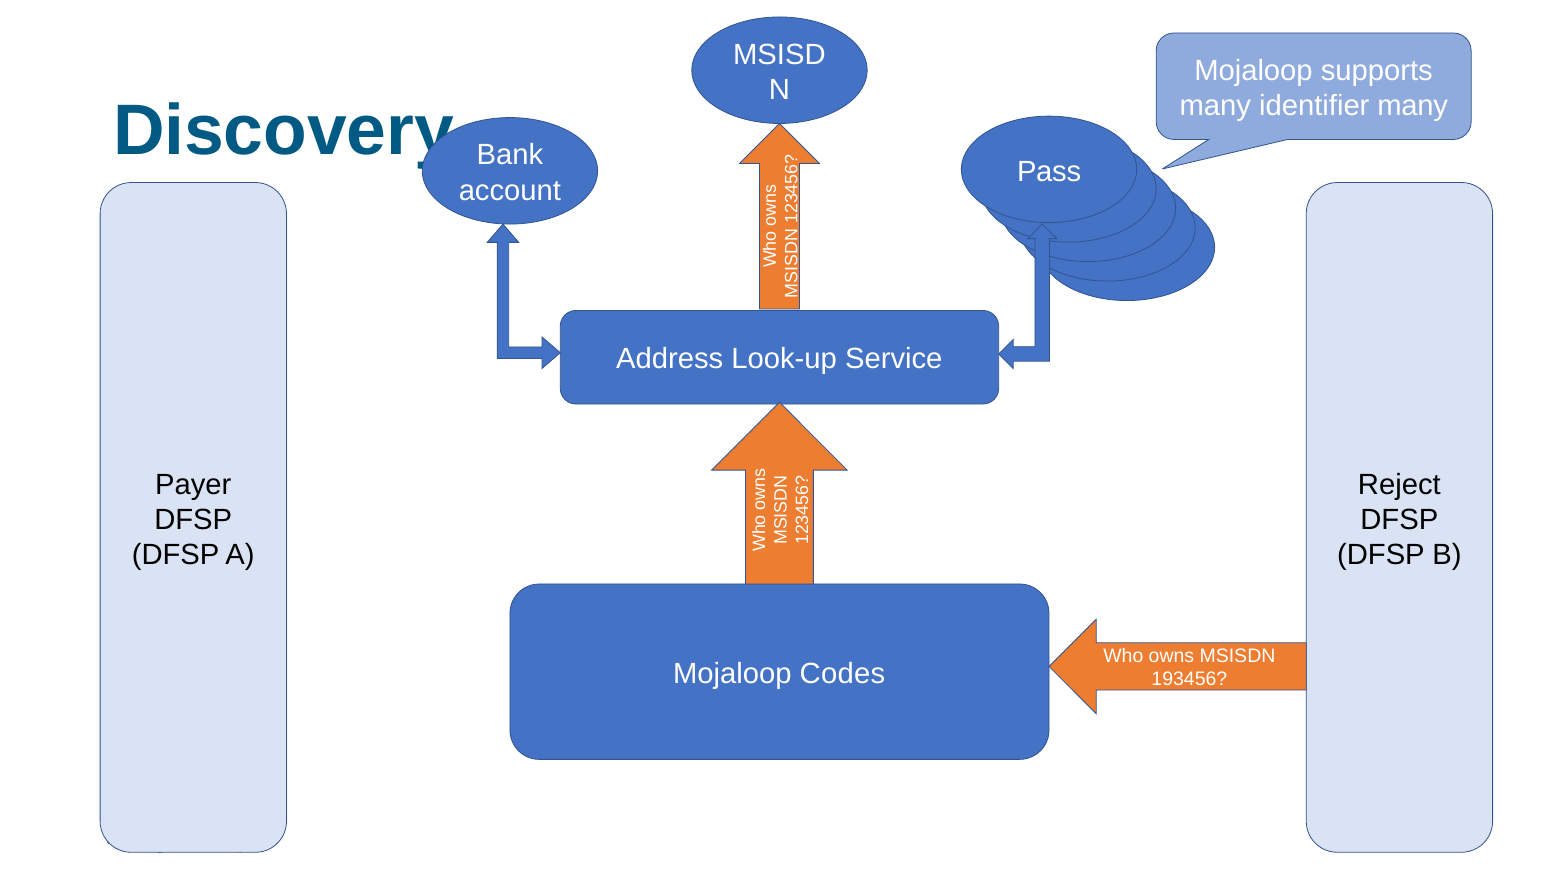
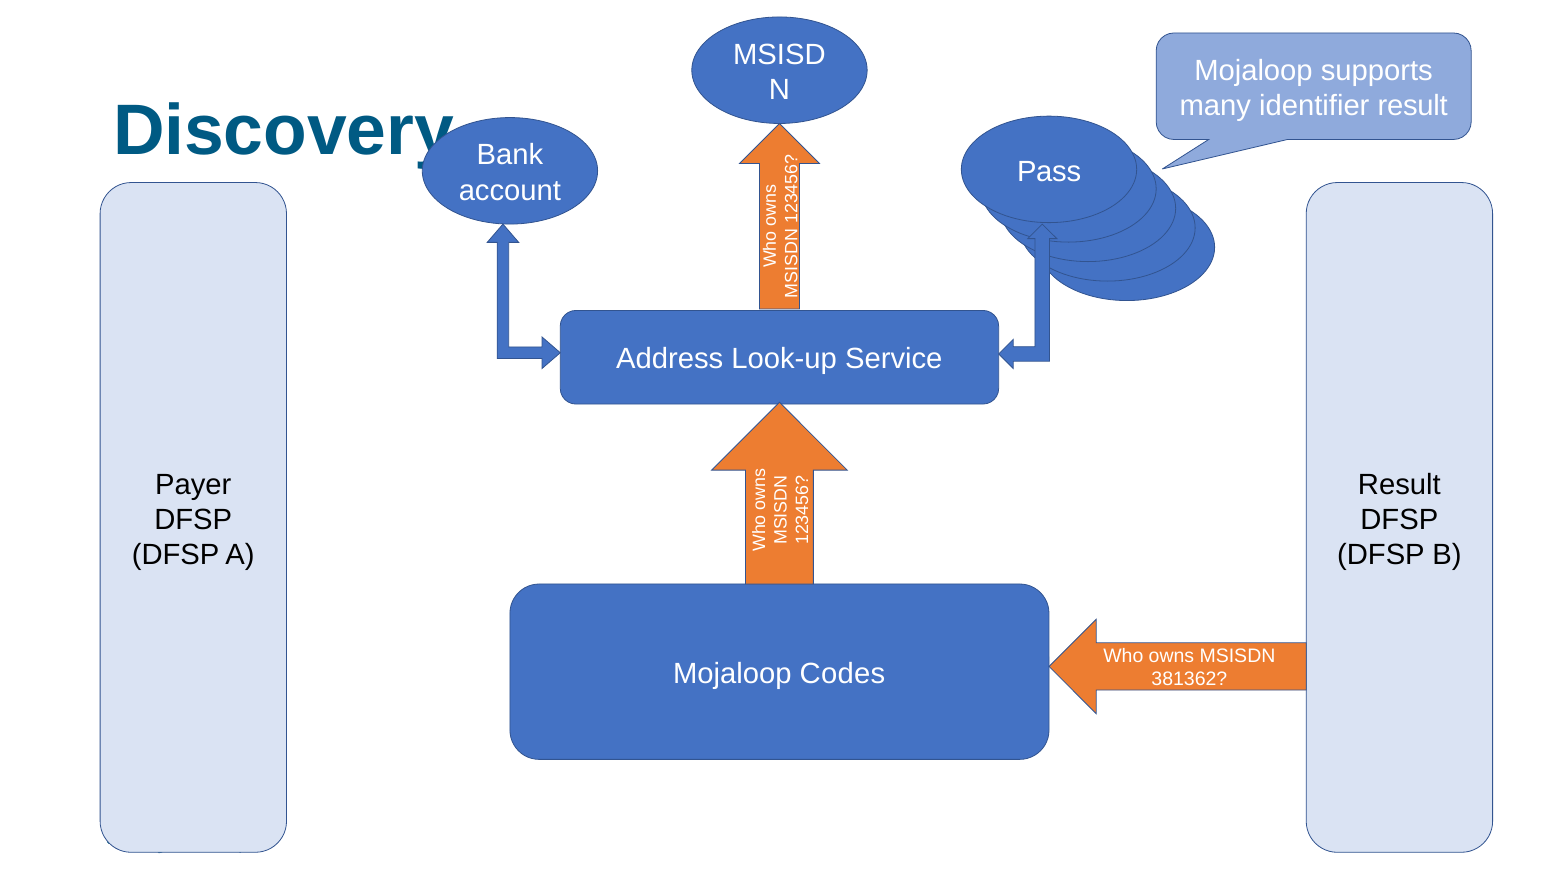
identifier many: many -> result (1413, 106)
Reject: Reject -> Result (1399, 484)
193456: 193456 -> 381362 (1189, 679)
